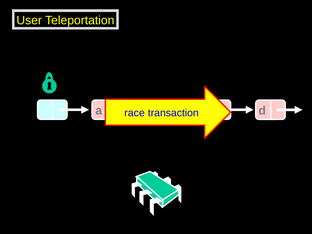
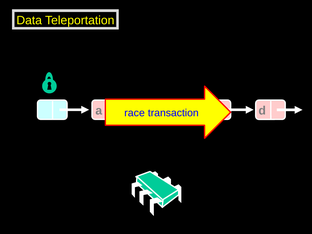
User: User -> Data (29, 20)
